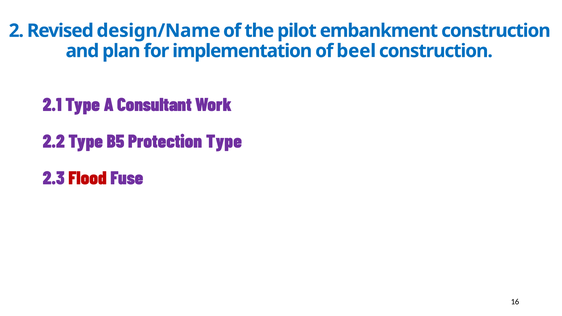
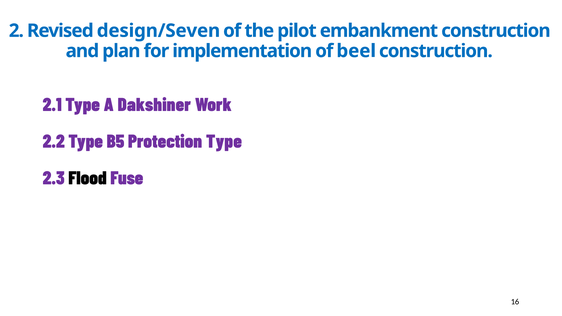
design/Name: design/Name -> design/Seven (158, 31)
Consultant: Consultant -> Dakshiner (154, 105)
Flood colour: red -> black (87, 178)
